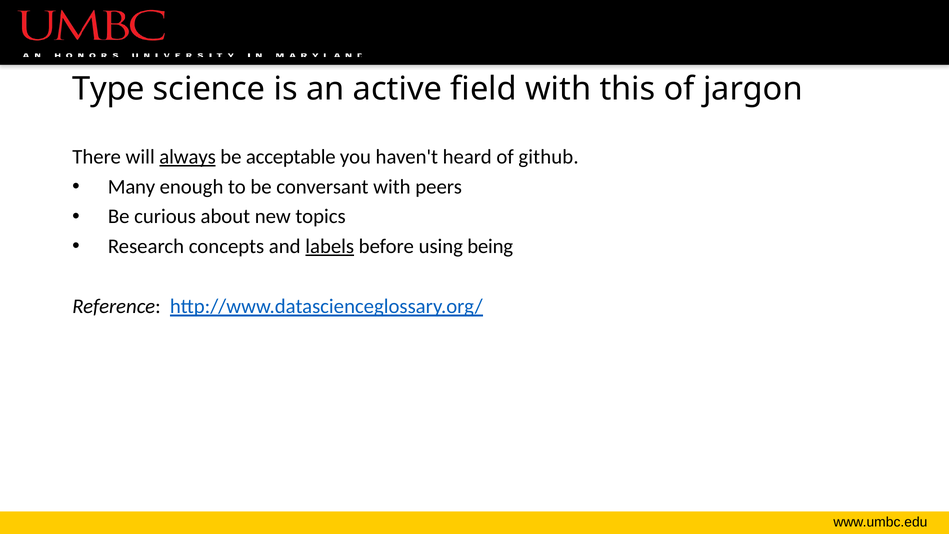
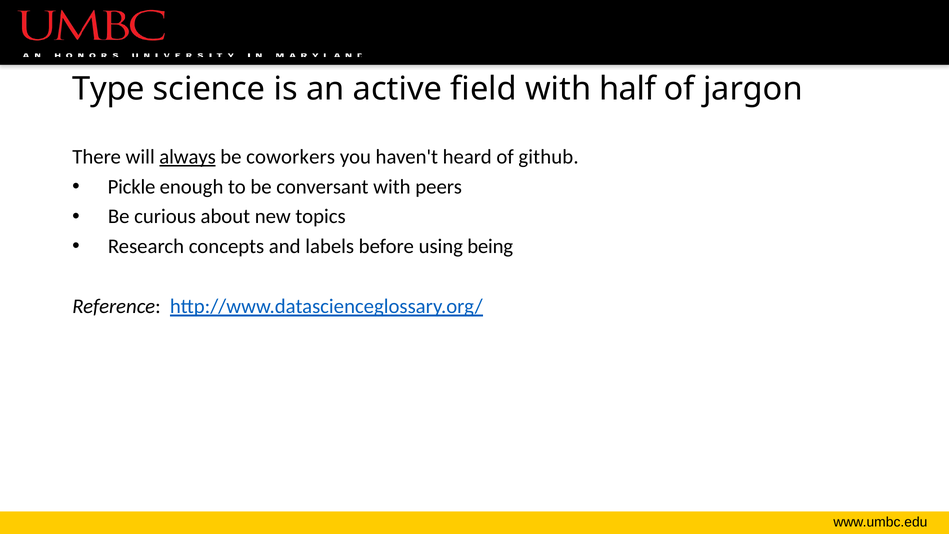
this: this -> half (628, 89)
acceptable: acceptable -> coworkers (291, 157)
Many: Many -> Pickle (132, 187)
labels underline: present -> none (330, 246)
